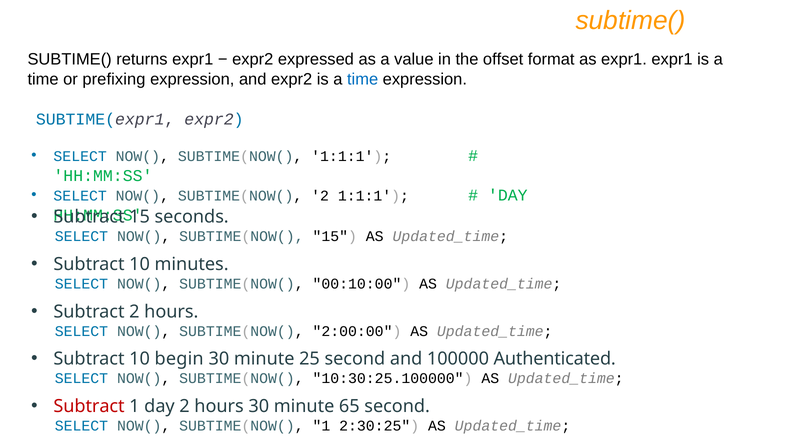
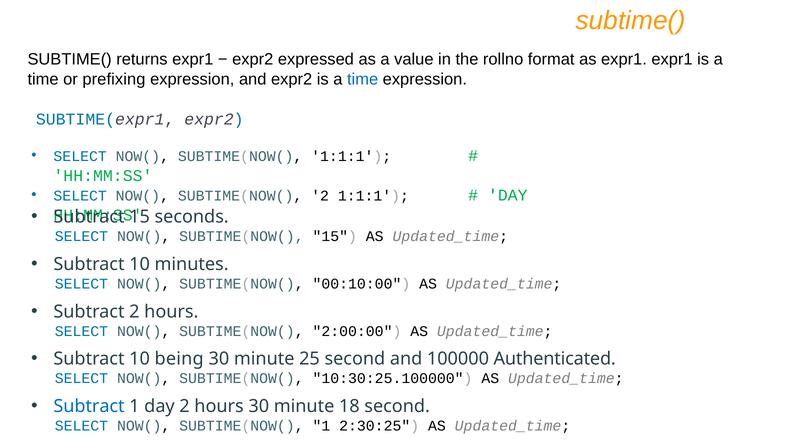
offset: offset -> rollno (503, 59)
begin: begin -> being (179, 359)
Subtract colour: red -> blue (89, 407)
65: 65 -> 18 (349, 407)
